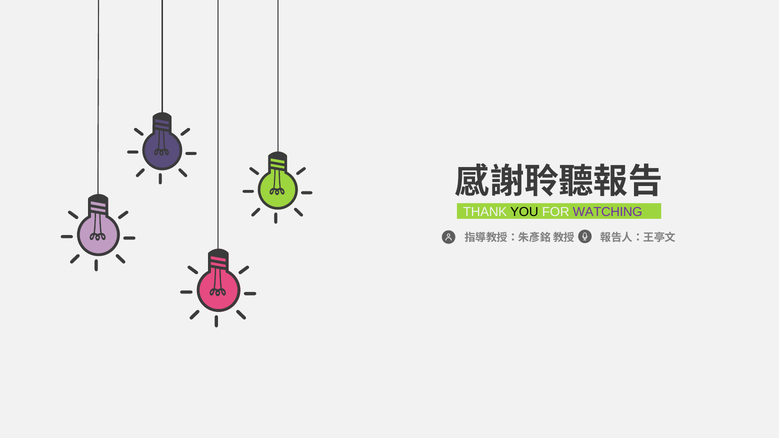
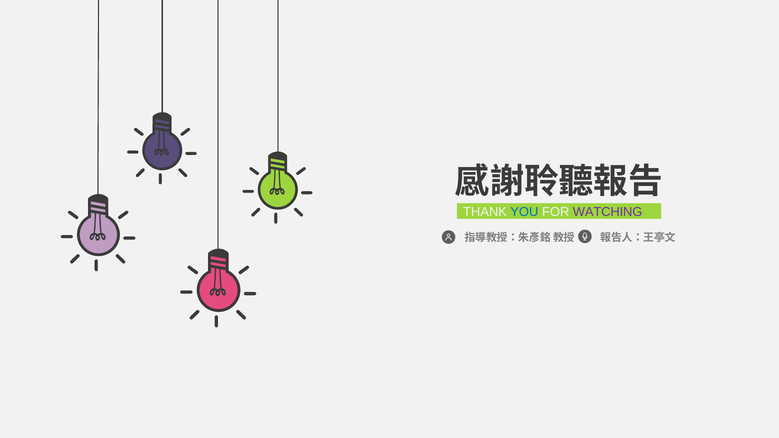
YOU colour: black -> blue (524, 212)
